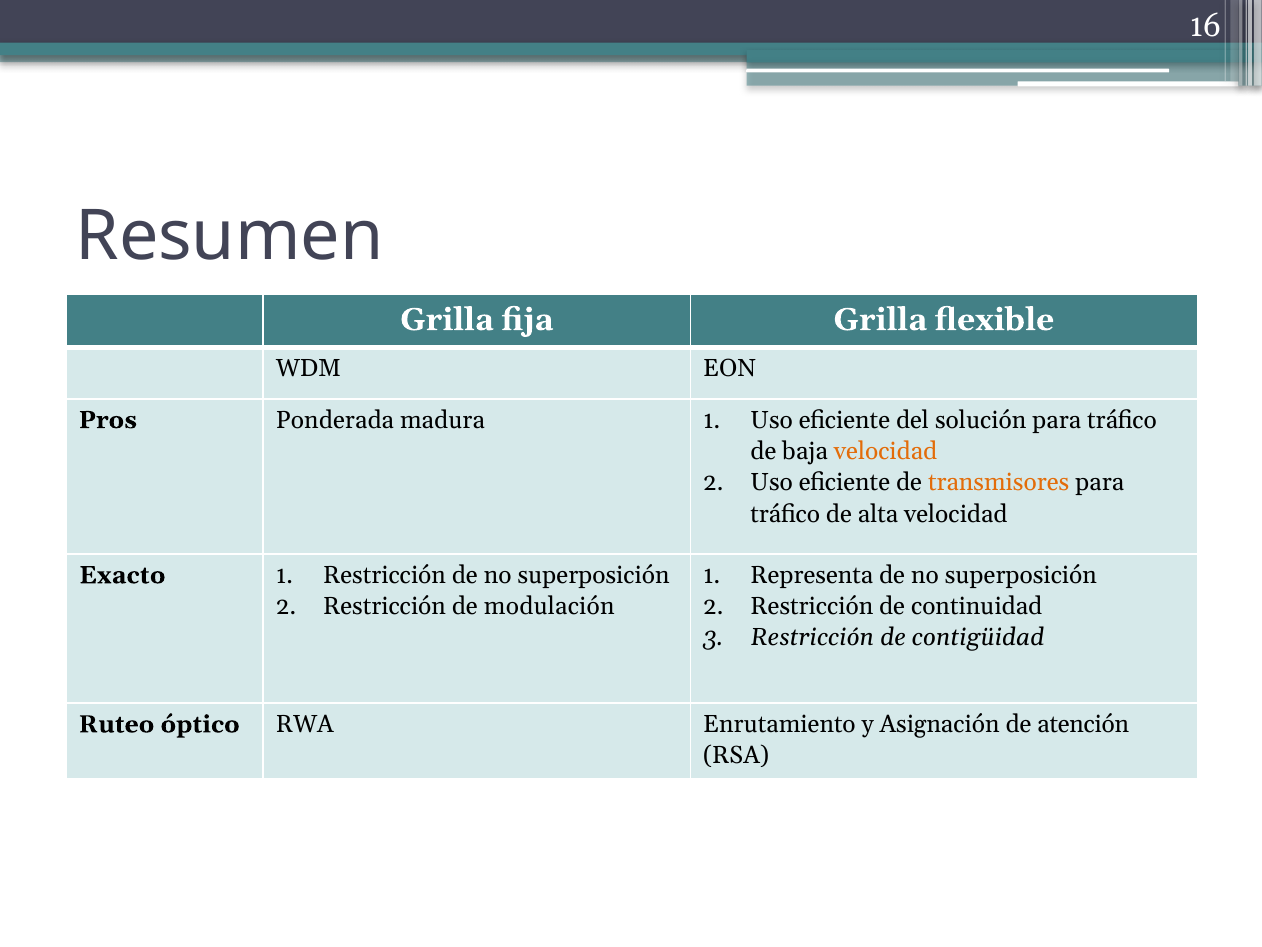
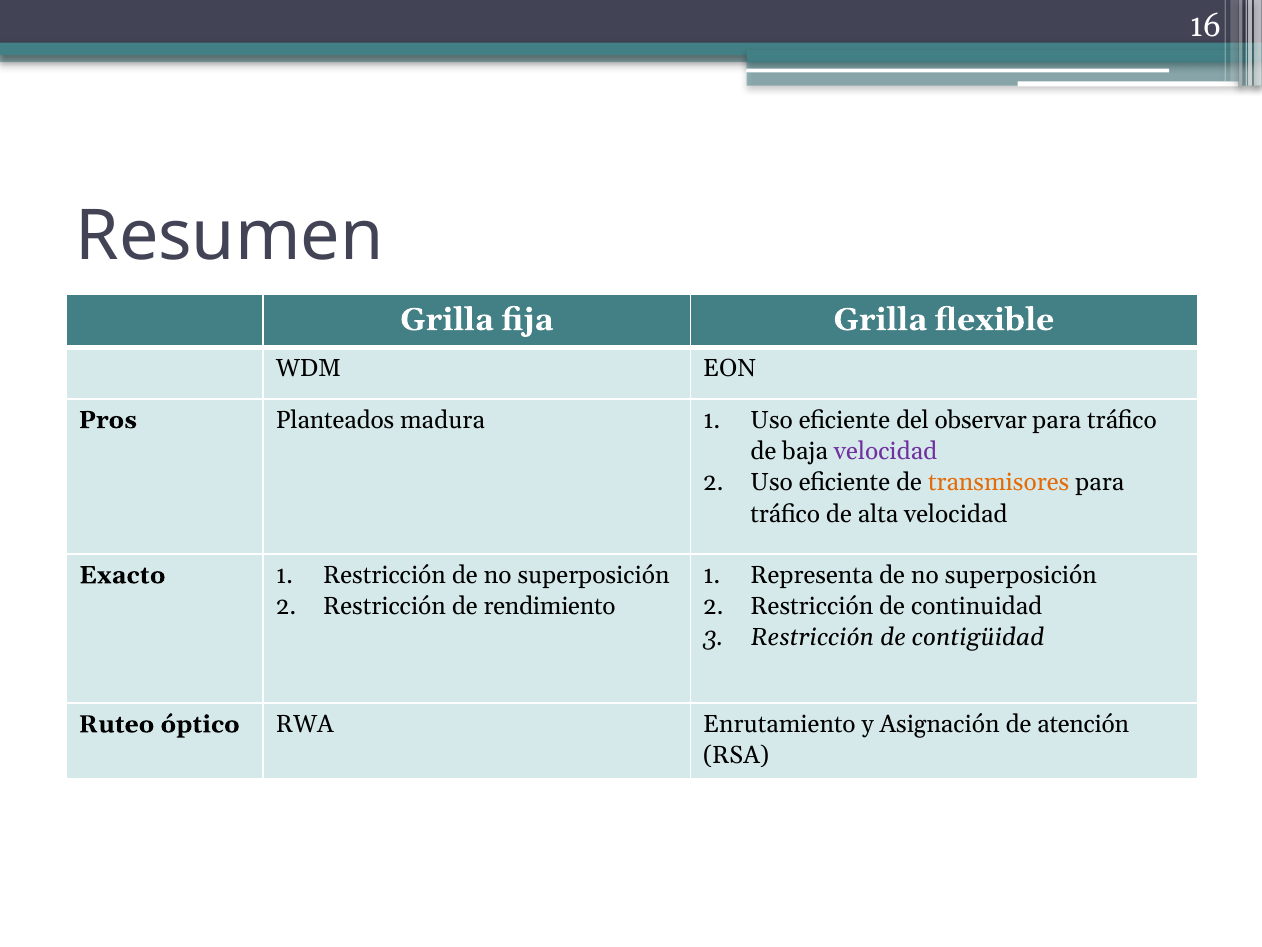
Ponderada: Ponderada -> Planteados (335, 420)
solución: solución -> observar (981, 420)
velocidad colour: orange -> purple (886, 451)
modulación: modulación -> rendimiento (549, 606)
